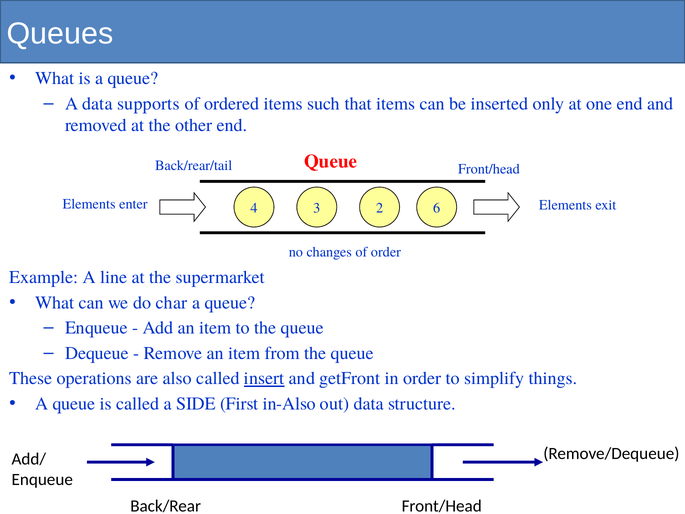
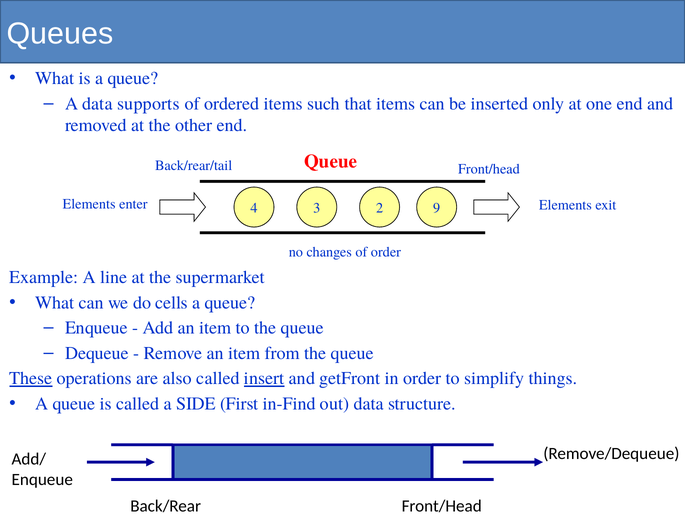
6: 6 -> 9 (437, 208)
char: char -> cells (172, 302)
These underline: none -> present (31, 378)
in-Also: in-Also -> in-Find (289, 404)
